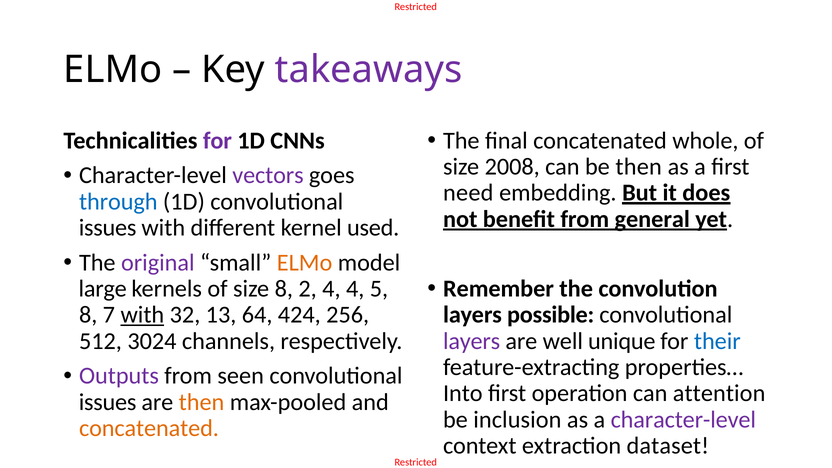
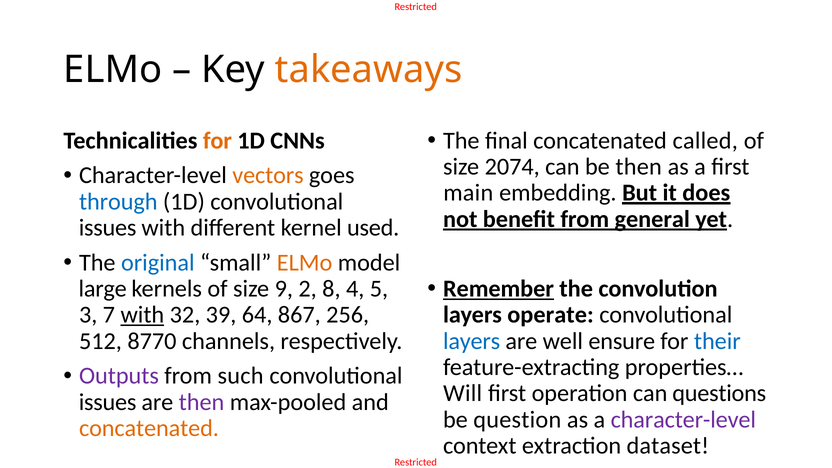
takeaways colour: purple -> orange (369, 70)
whole: whole -> called (705, 141)
for colour: purple -> orange (217, 141)
2008: 2008 -> 2074 (512, 167)
vectors colour: purple -> orange (268, 175)
need: need -> main (468, 193)
original colour: purple -> blue (158, 263)
Remember underline: none -> present (498, 289)
size 8: 8 -> 9 (284, 289)
2 4: 4 -> 8 (331, 289)
8: 8 -> 3 (88, 315)
13: 13 -> 39 (221, 315)
424: 424 -> 867 (299, 315)
possible: possible -> operate (550, 315)
3024: 3024 -> 8770 (152, 341)
layers colour: purple -> blue (472, 341)
unique: unique -> ensure (622, 341)
seen: seen -> such (241, 376)
Into: Into -> Will (463, 393)
attention: attention -> questions (719, 393)
then colour: orange -> purple (202, 402)
inclusion: inclusion -> question (517, 420)
